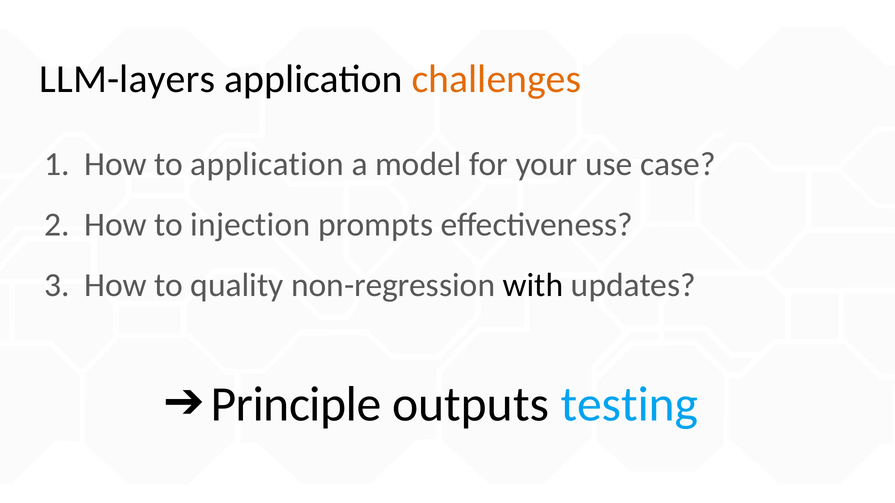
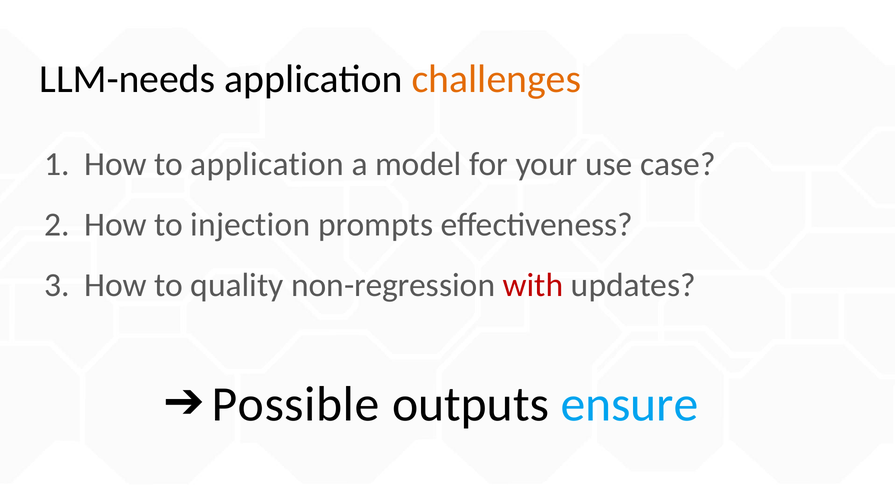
LLM-layers: LLM-layers -> LLM-needs (127, 79)
with colour: black -> red (533, 285)
Principle: Principle -> Possible (296, 405)
testing: testing -> ensure (629, 405)
